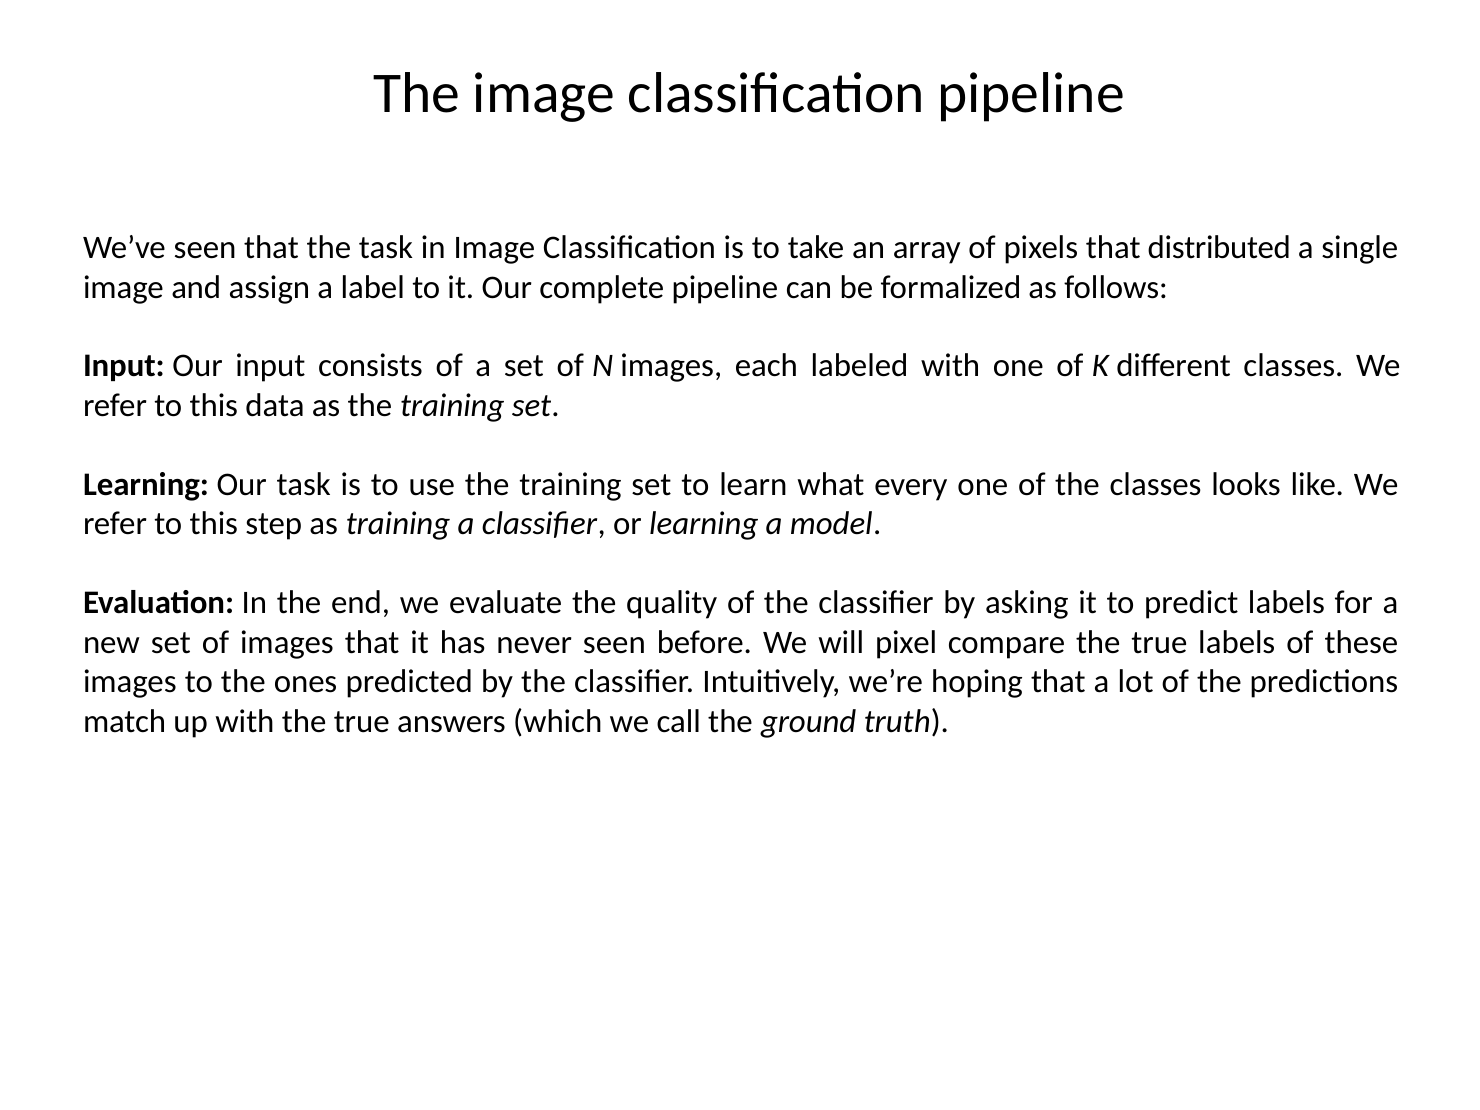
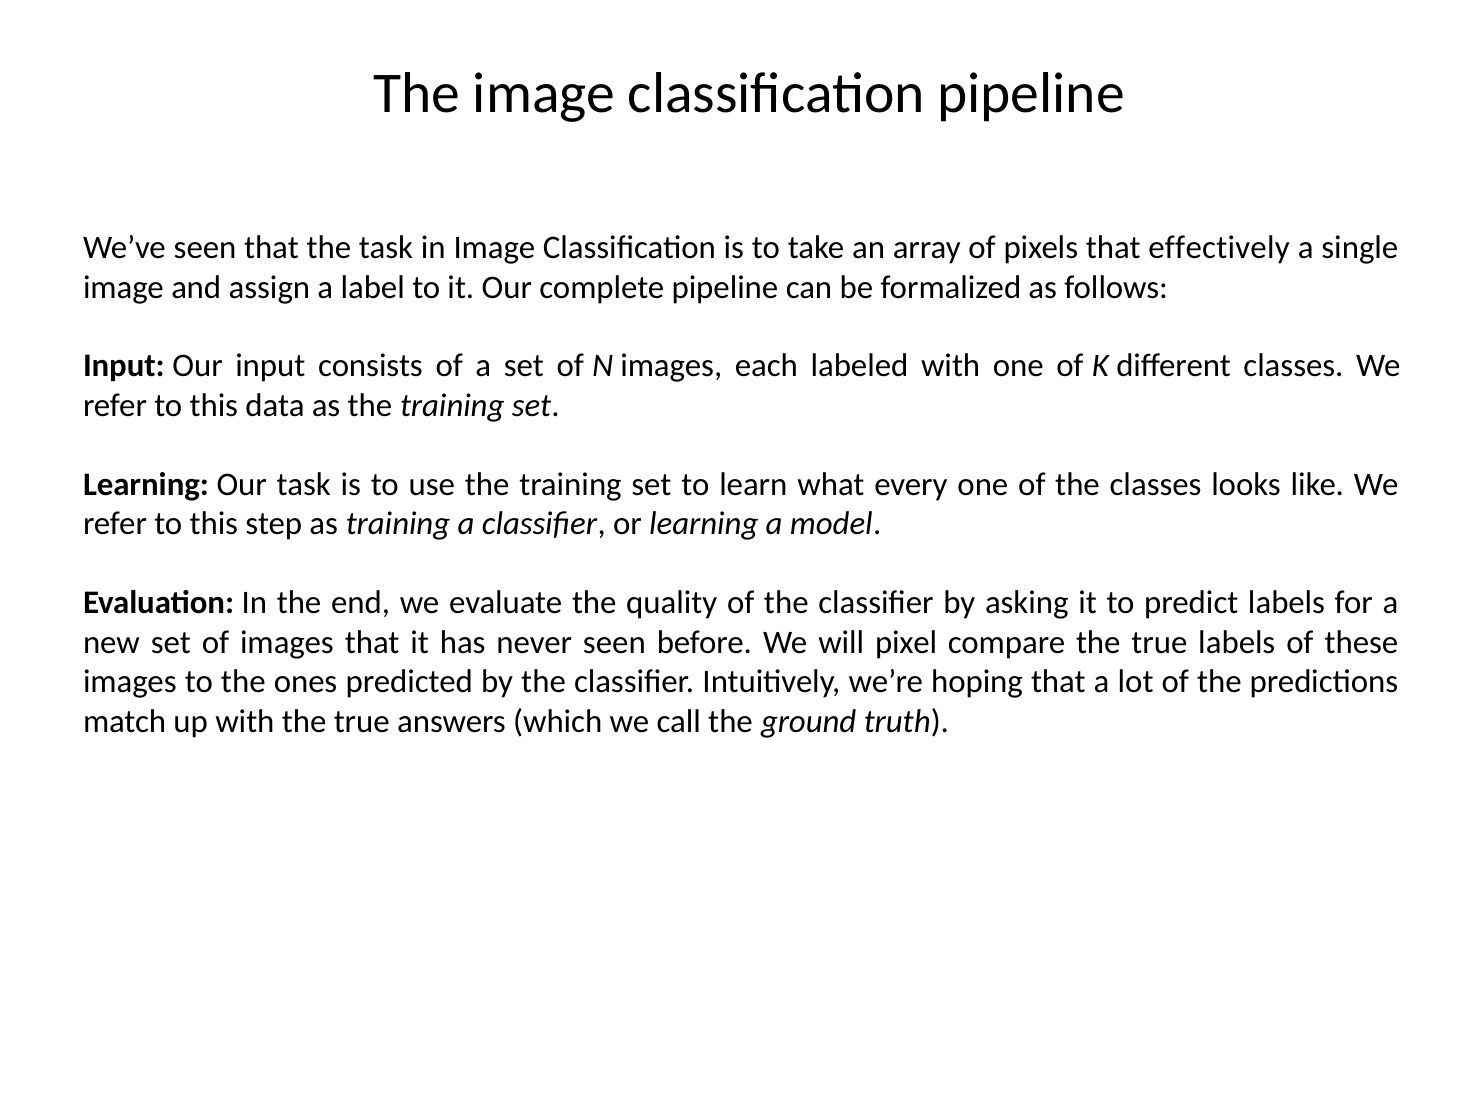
distributed: distributed -> effectively (1219, 248)
